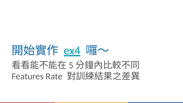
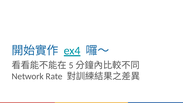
Features: Features -> Network (28, 76)
